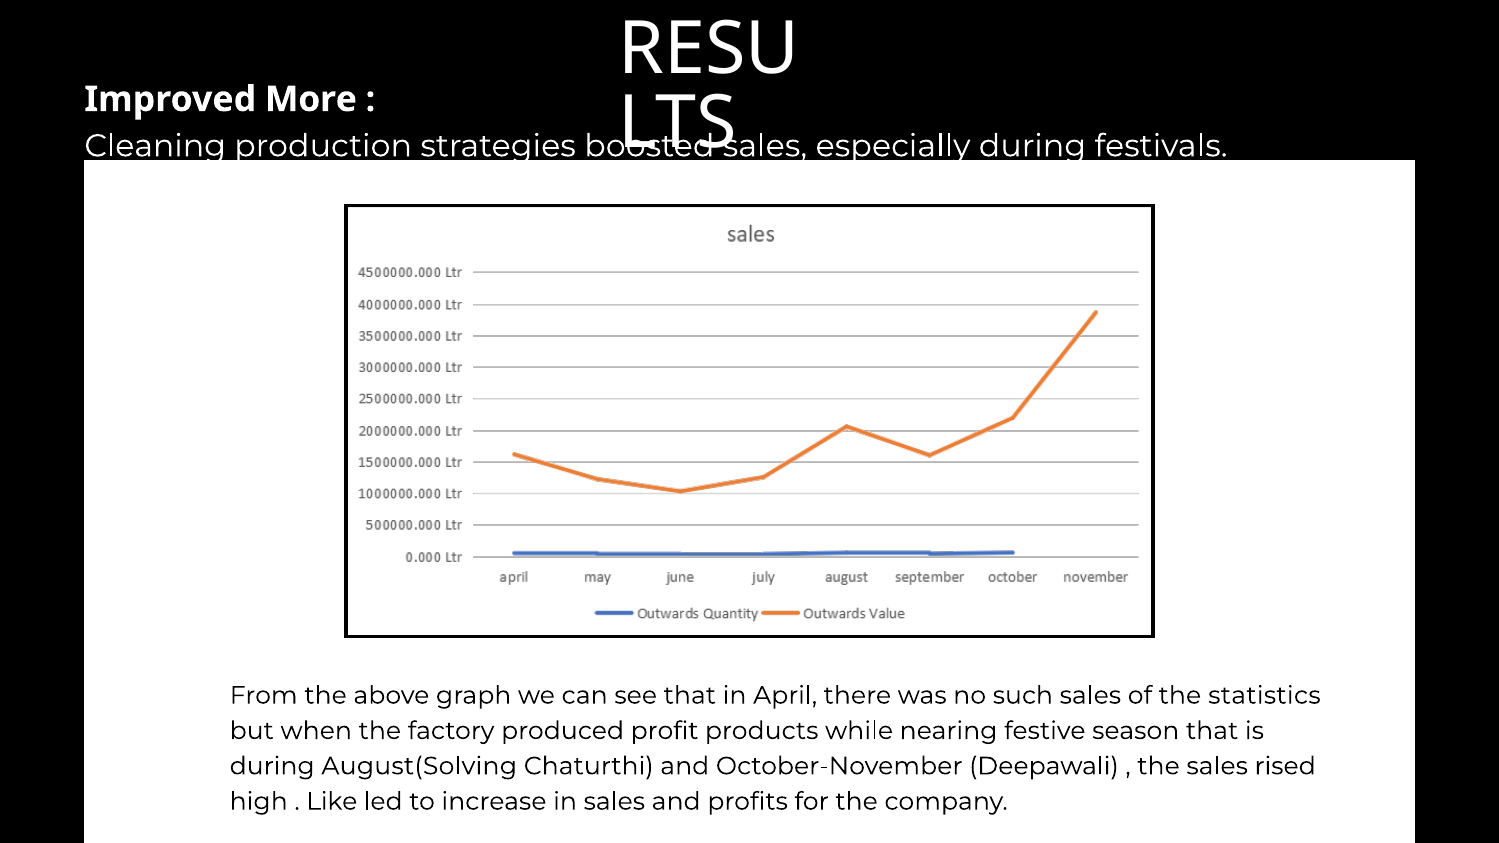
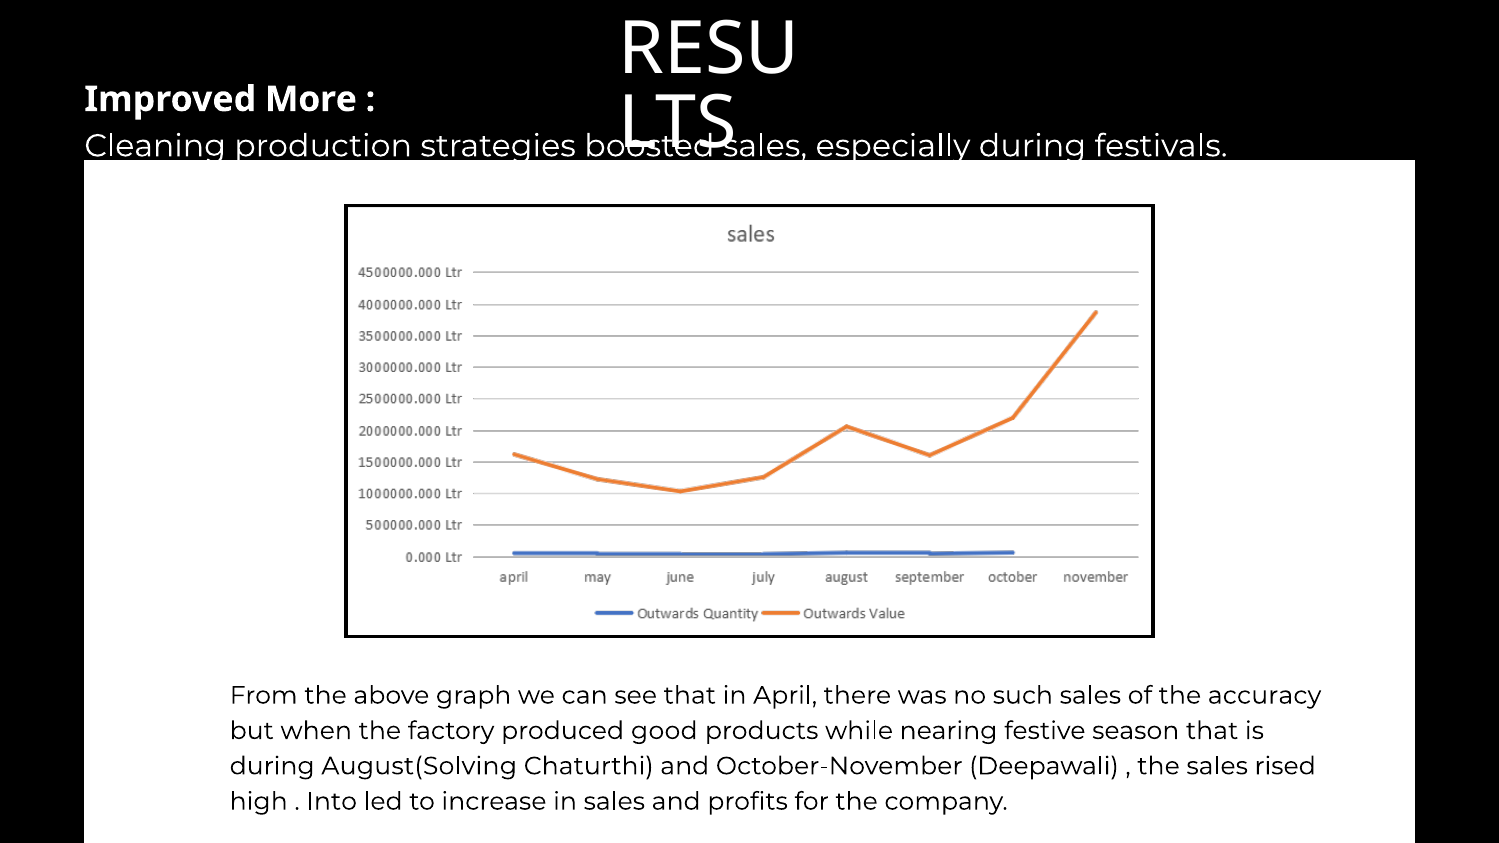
statistics: statistics -> accuracy (1265, 696)
profit: profit -> good (664, 731)
Like: Like -> Into (332, 802)
